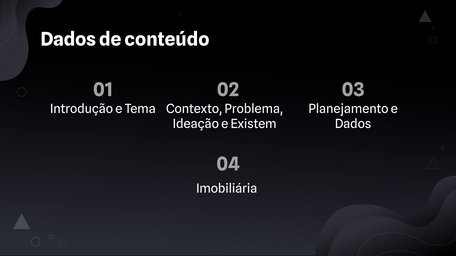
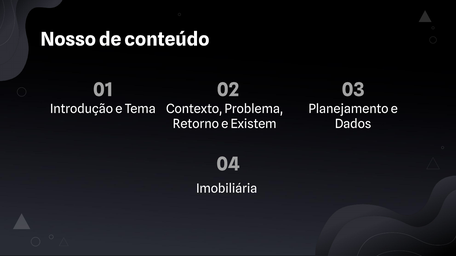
Dados: Dados -> Nosso (68, 39)
Ideação: Ideação -> Retorno (196, 124)
